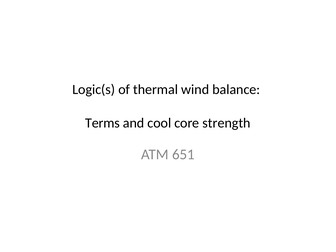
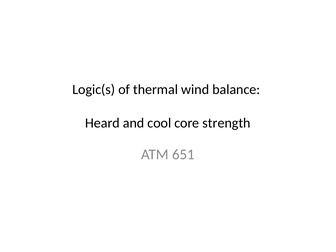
Terms: Terms -> Heard (102, 123)
